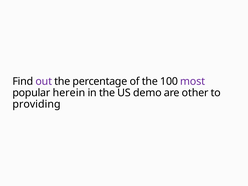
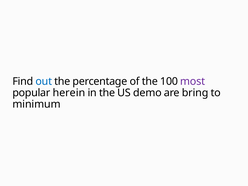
out colour: purple -> blue (44, 81)
other: other -> bring (195, 93)
providing: providing -> minimum (37, 104)
